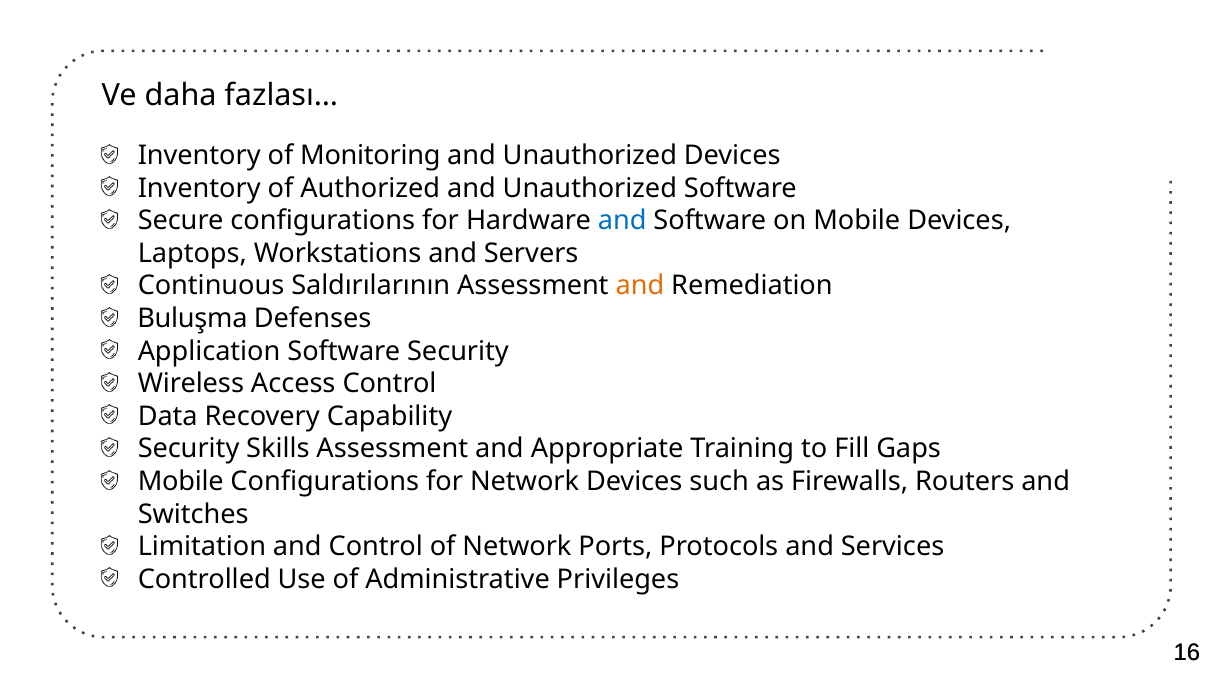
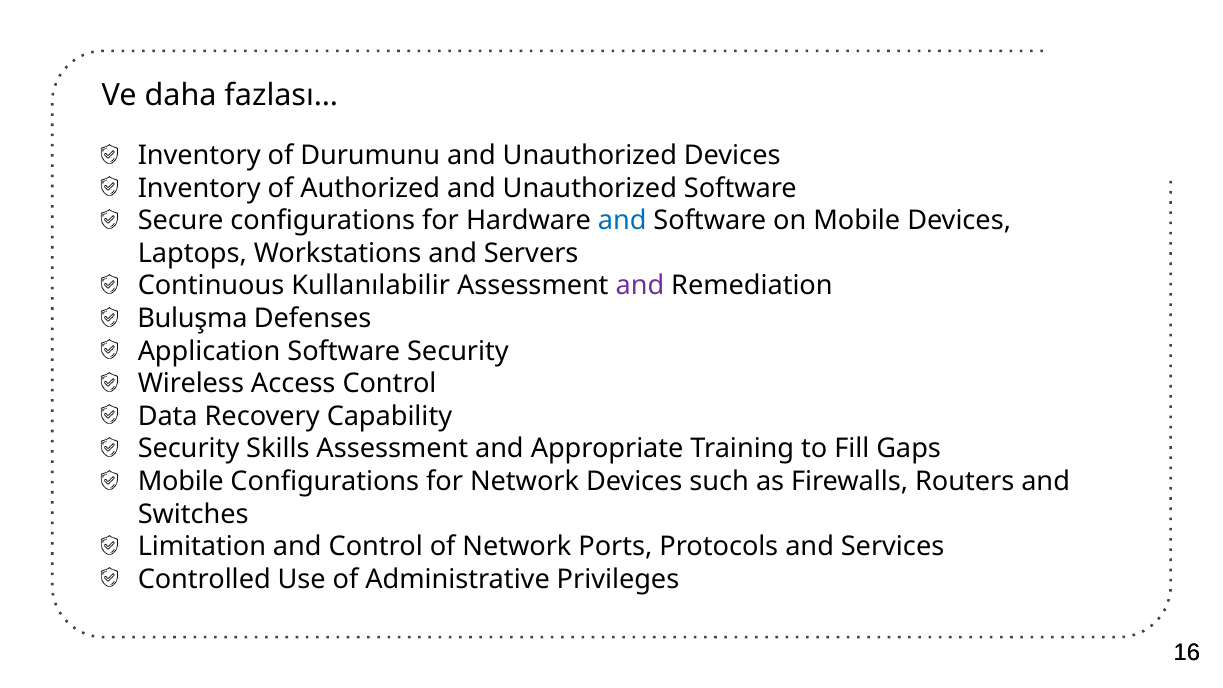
Monitoring: Monitoring -> Durumunu (370, 156)
Saldırılarının: Saldırılarının -> Kullanılabilir (371, 286)
and colour: orange -> purple (640, 286)
